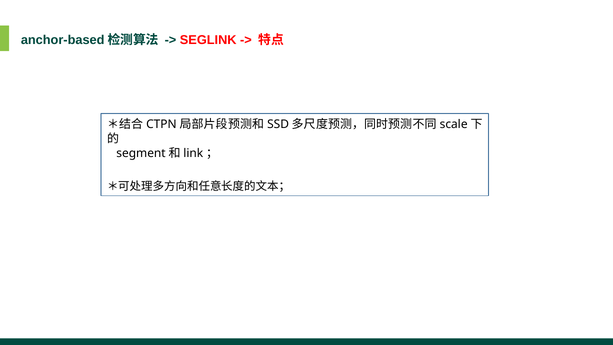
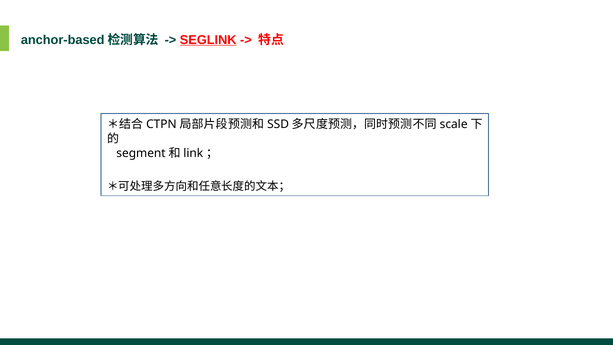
SEGLINK underline: none -> present (208, 40)
